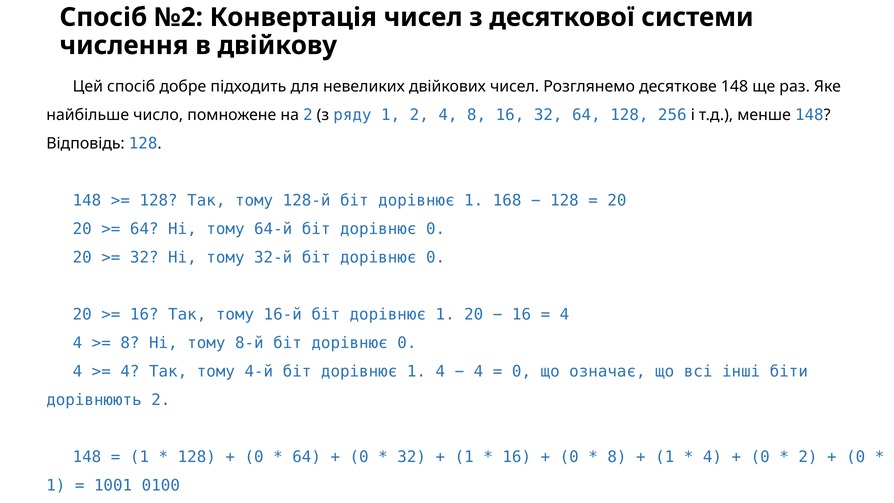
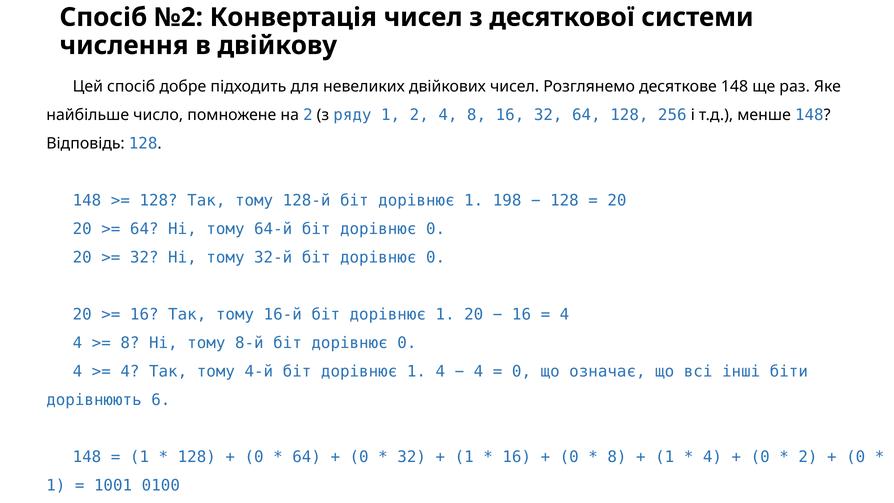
168: 168 -> 198 (507, 200)
дорівнюють 2: 2 -> 6 (161, 400)
